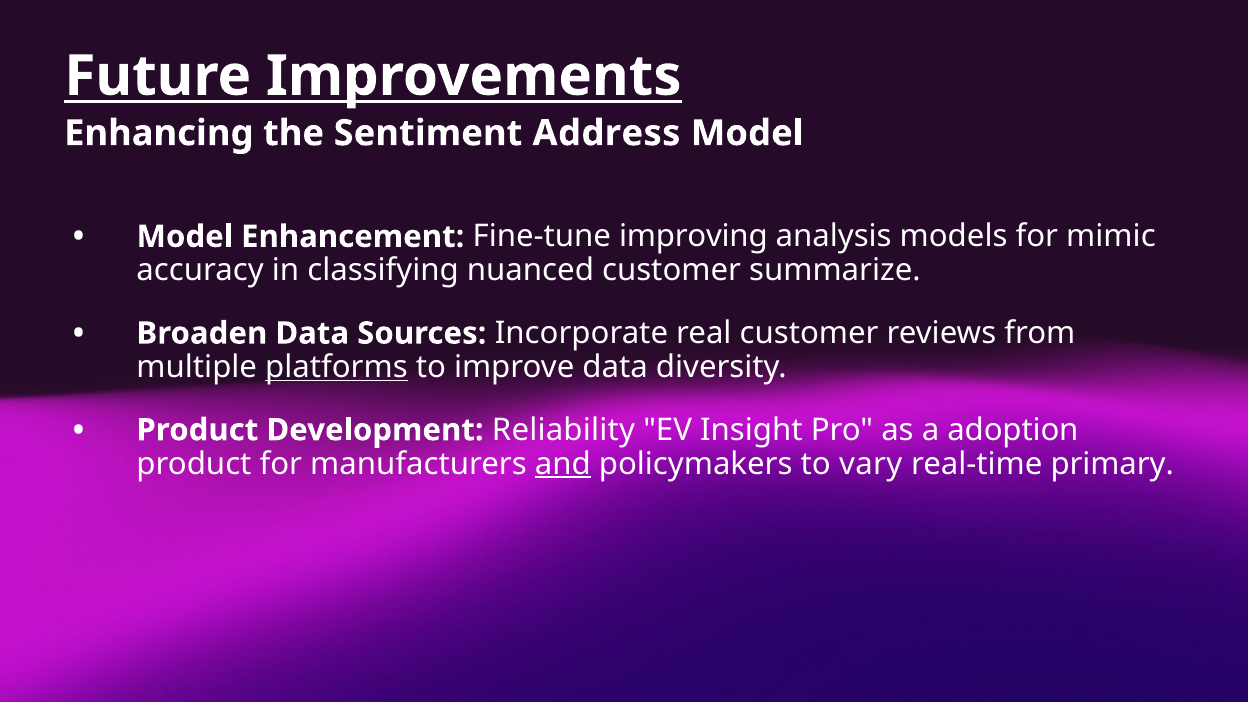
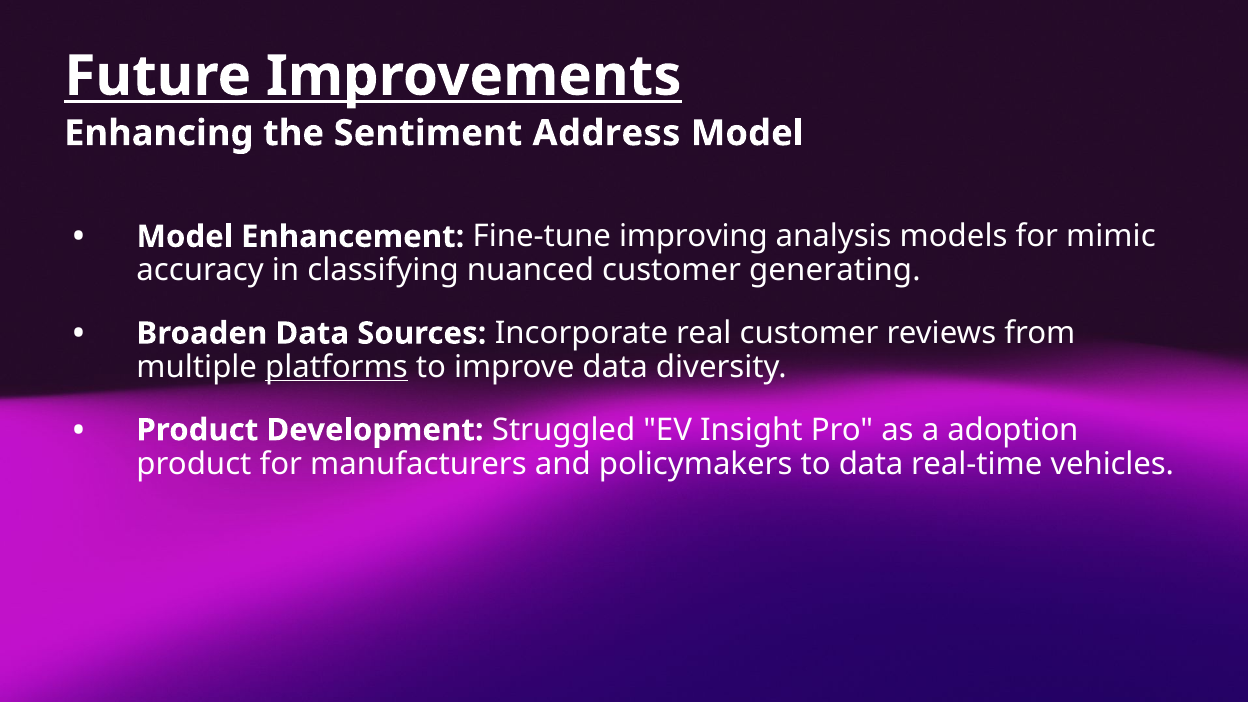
summarize: summarize -> generating (835, 270)
Reliability: Reliability -> Struggled (564, 430)
and underline: present -> none (563, 464)
to vary: vary -> data (871, 464)
primary: primary -> vehicles (1112, 464)
